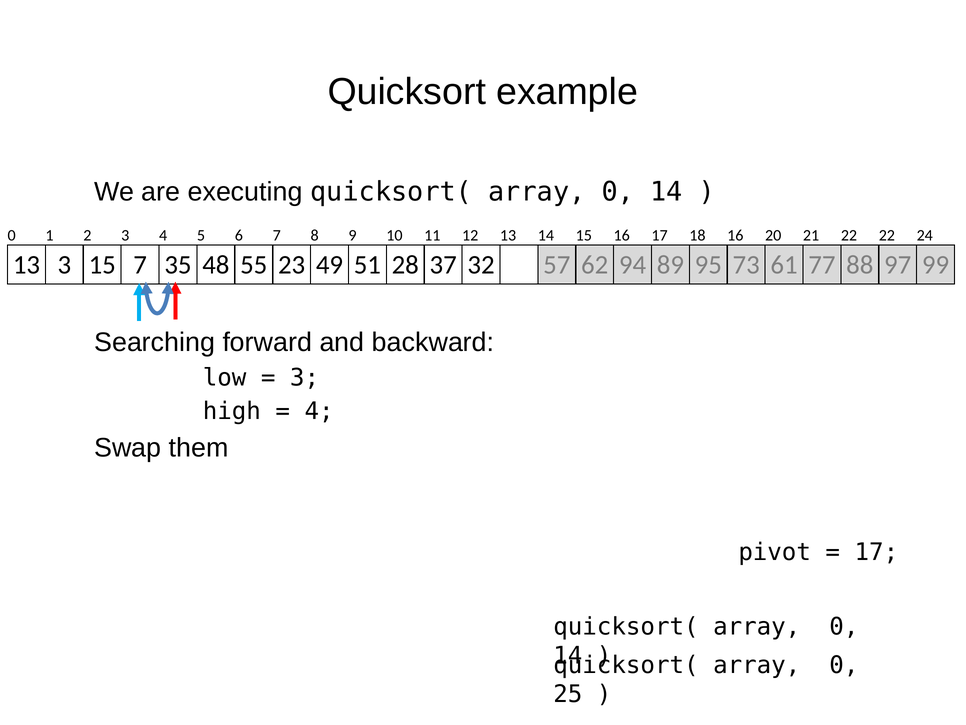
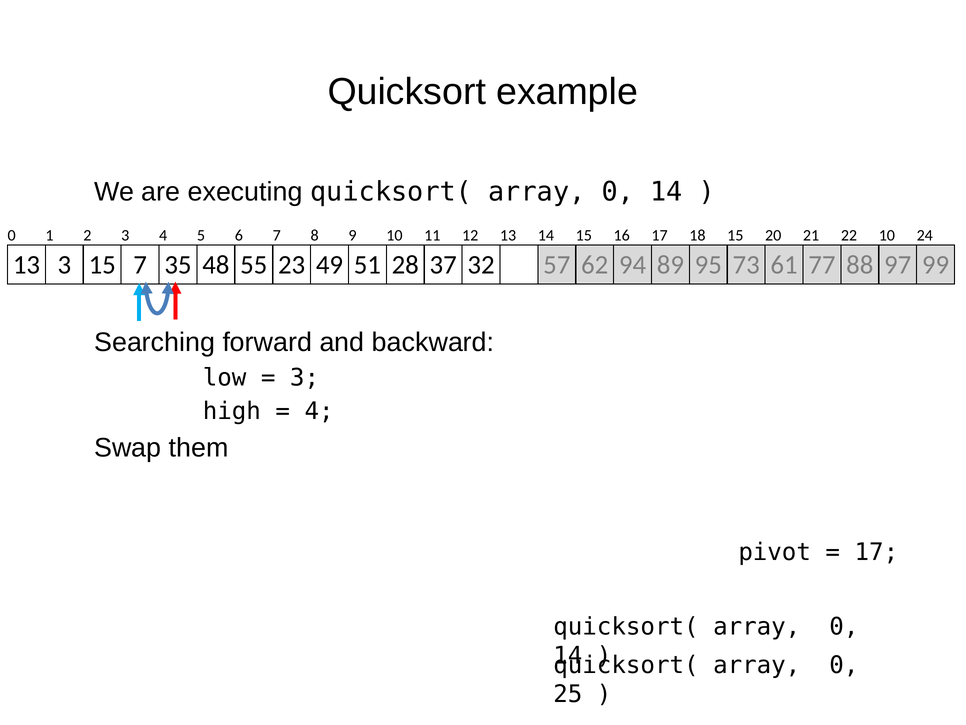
18 16: 16 -> 15 (735, 235)
22 22: 22 -> 10 (887, 235)
